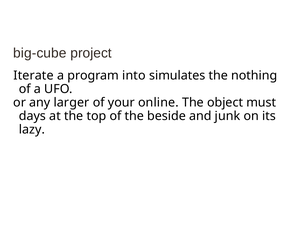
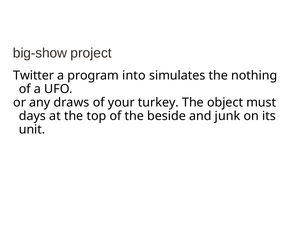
big-cube: big-cube -> big-show (40, 53)
Iterate: Iterate -> Twitter (34, 76)
larger: larger -> draws (71, 103)
online: online -> turkey (158, 103)
lazy: lazy -> unit (32, 130)
